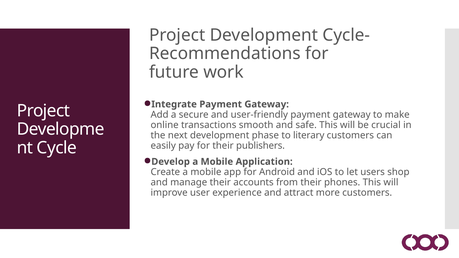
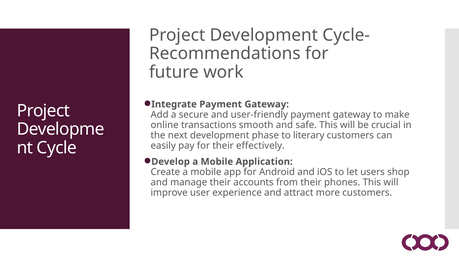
publishers: publishers -> effectively (260, 146)
